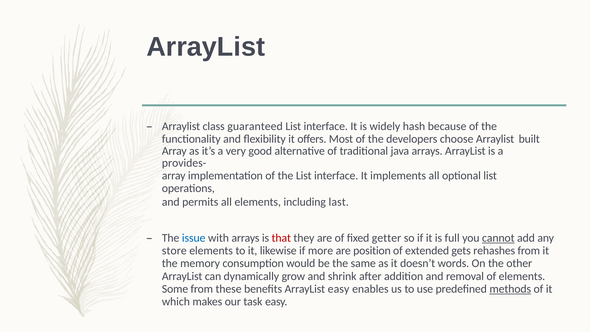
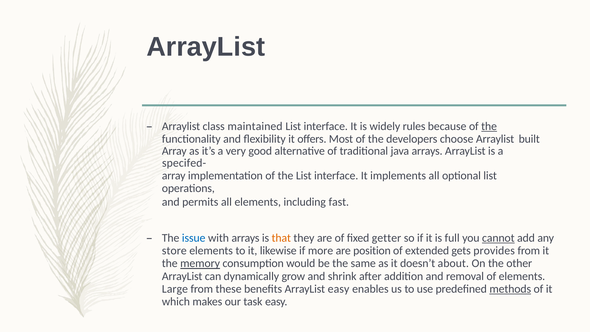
guaranteed: guaranteed -> maintained (255, 126)
hash: hash -> rules (414, 126)
the underline: none -> present (489, 126)
provides-: provides- -> specifed- (184, 163)
last: last -> fast (339, 202)
that colour: red -> orange (281, 238)
rehashes: rehashes -> provides (494, 251)
memory underline: none -> present (200, 263)
words: words -> about (453, 263)
Some: Some -> Large (175, 289)
